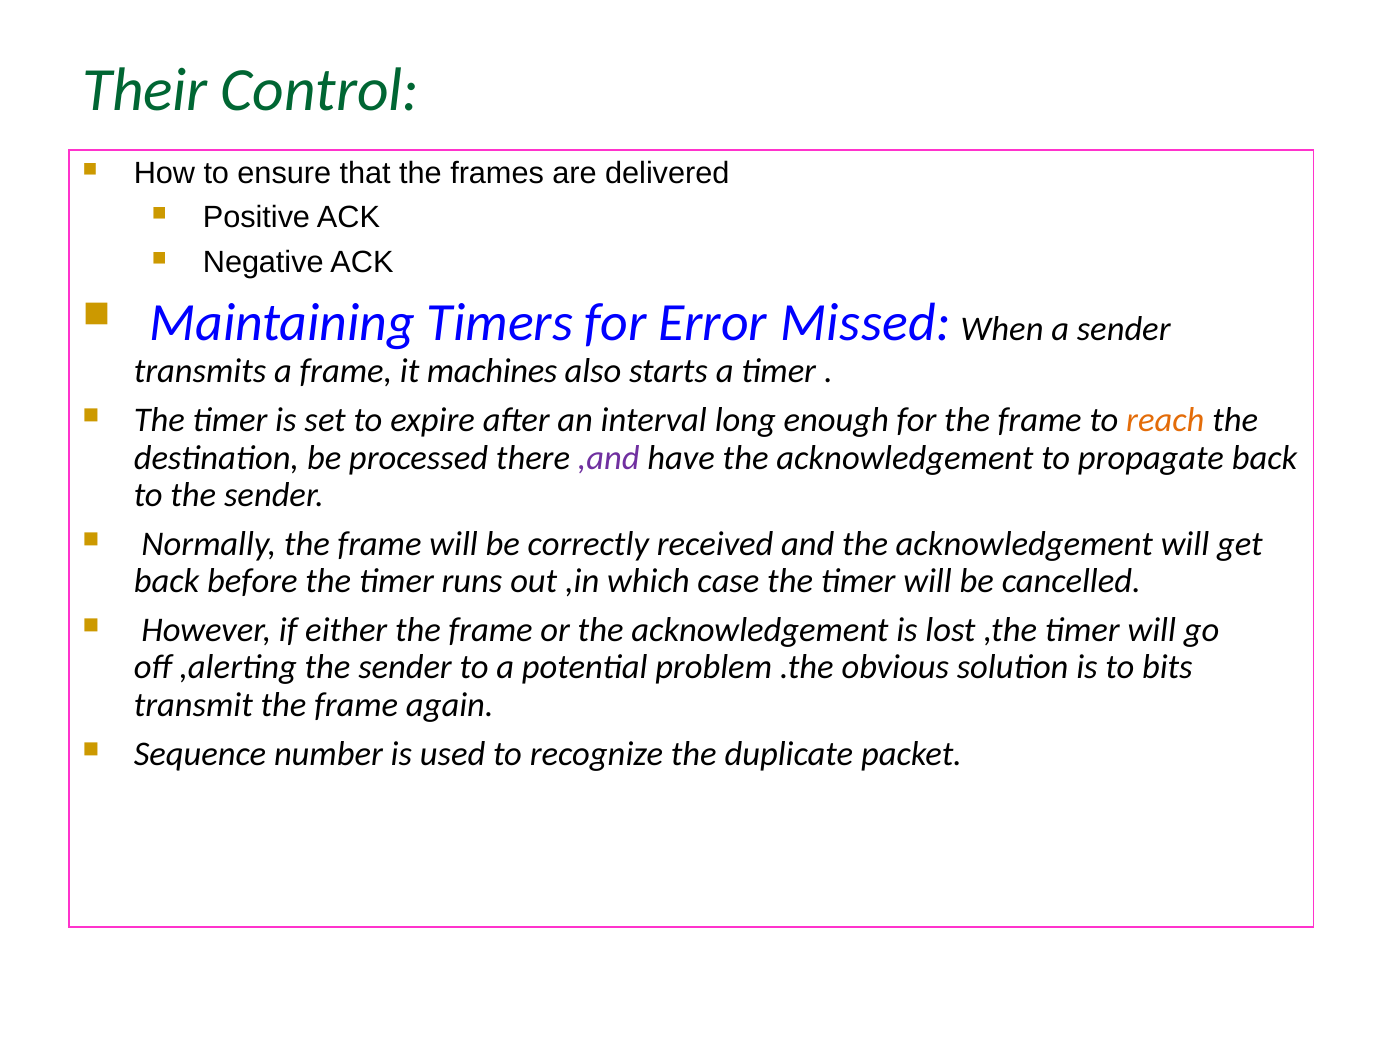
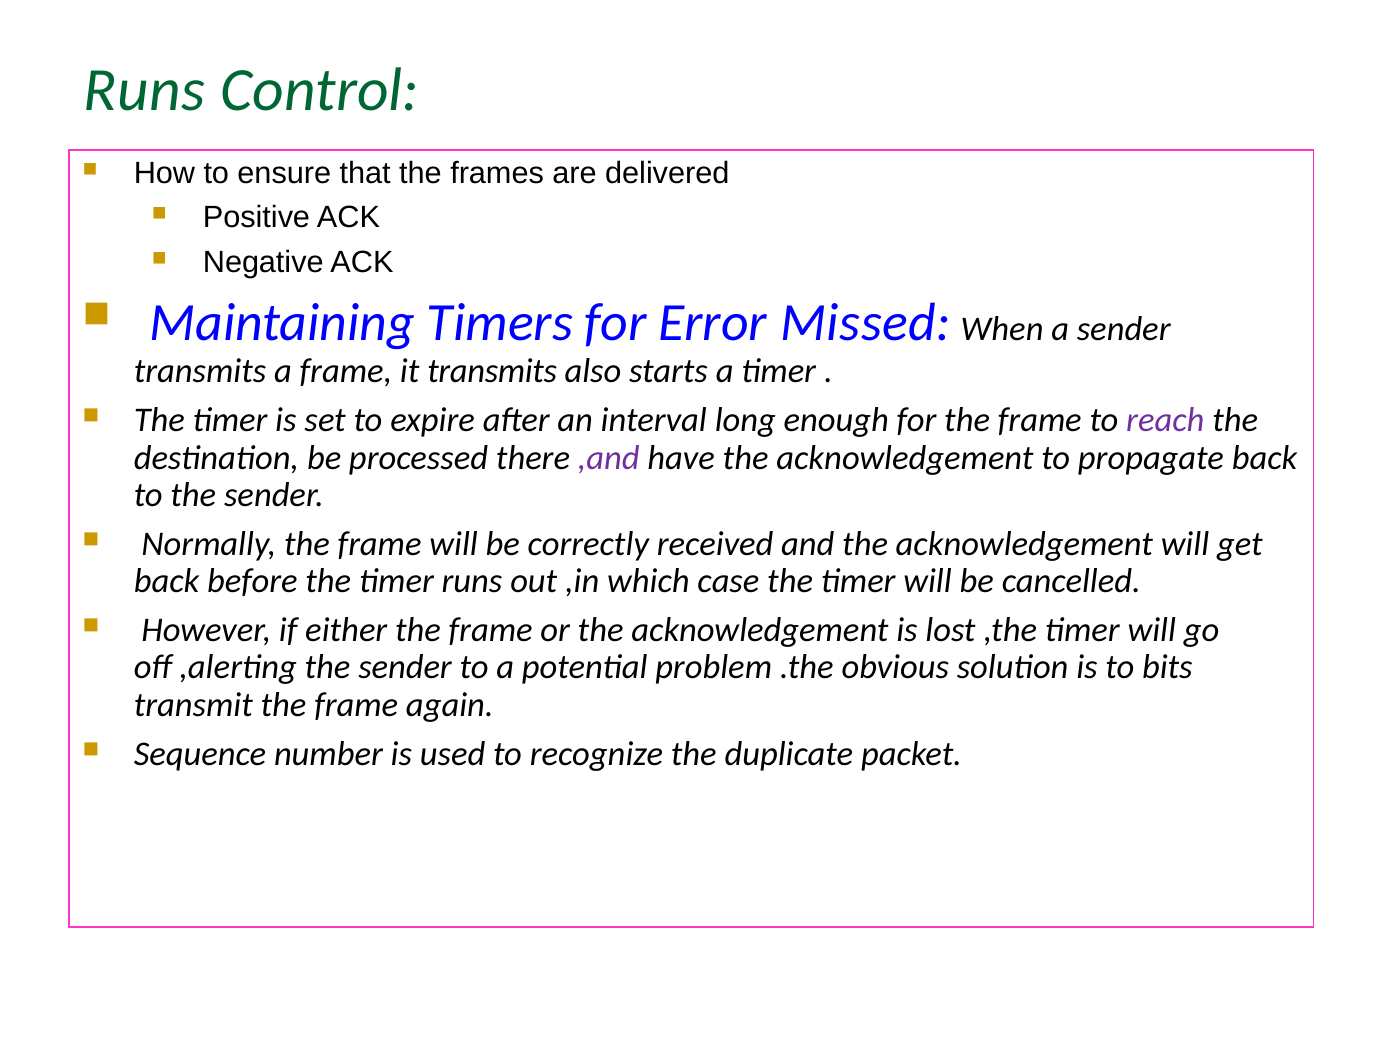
Their: Their -> Runs (144, 90)
it machines: machines -> transmits (492, 371)
reach colour: orange -> purple (1165, 420)
